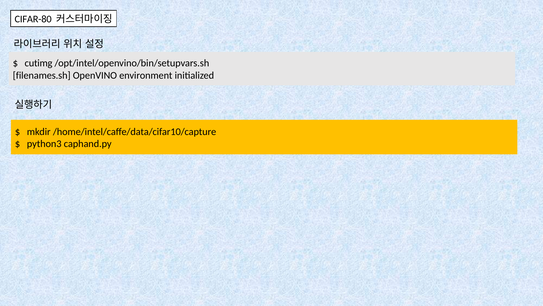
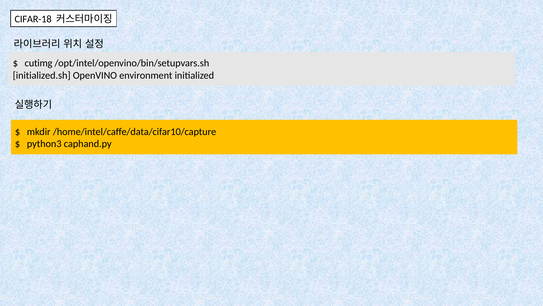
CIFAR-80: CIFAR-80 -> CIFAR-18 (33, 19)
filenames.sh: filenames.sh -> initialized.sh (42, 75)
